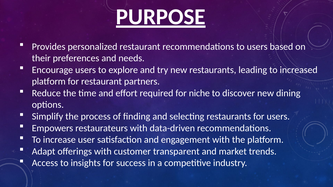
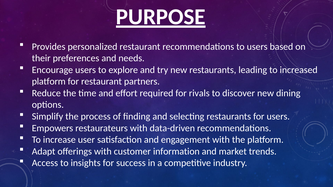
niche: niche -> rivals (199, 93)
transparent: transparent -> information (176, 152)
